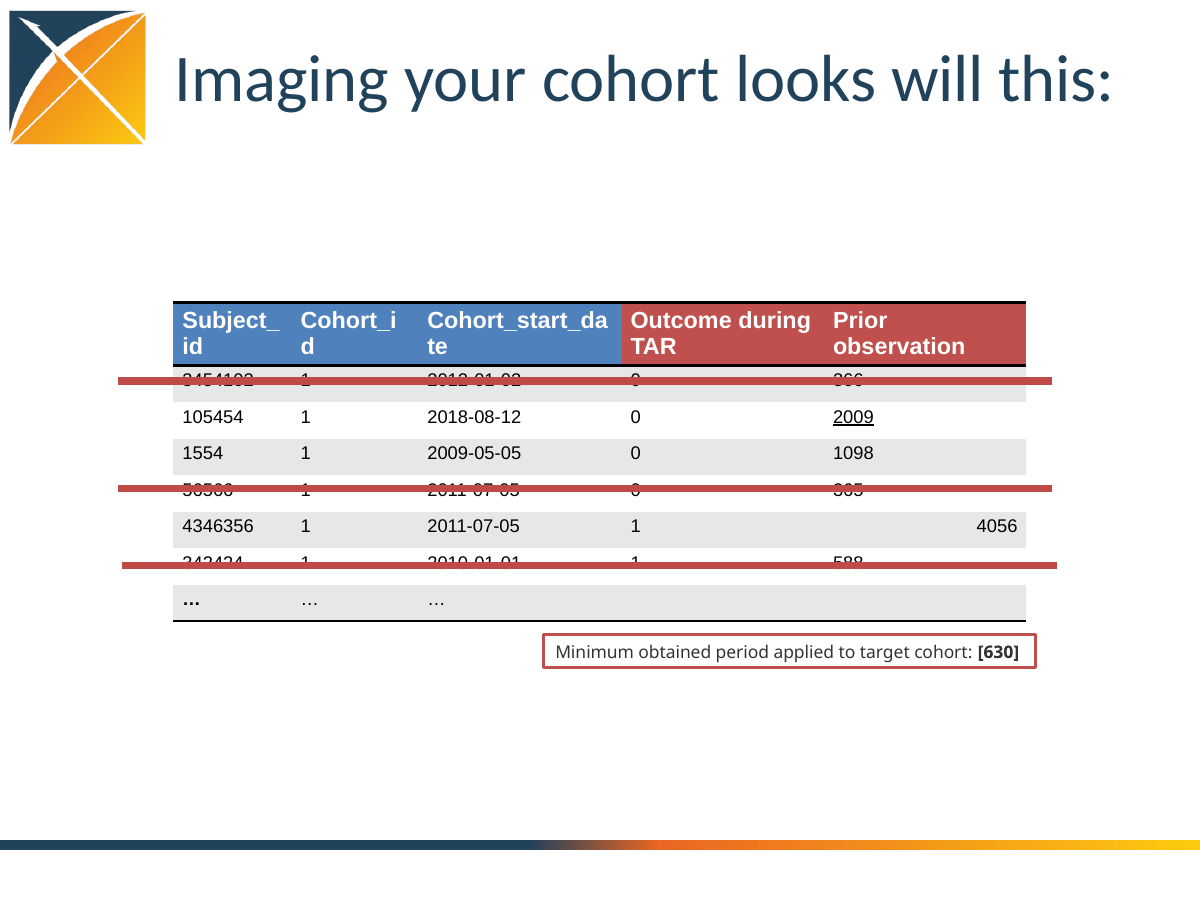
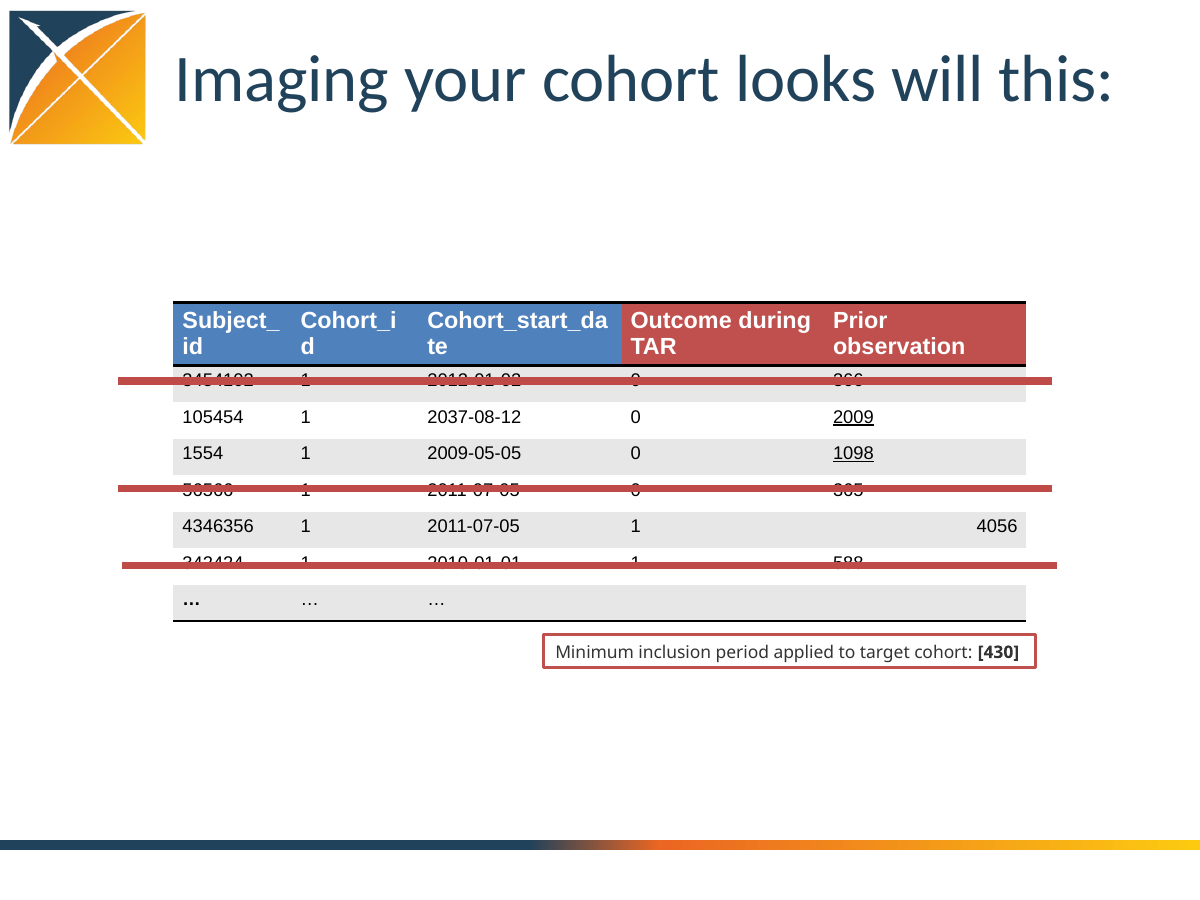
2018-08-12: 2018-08-12 -> 2037-08-12 (474, 417)
1098 underline: none -> present (853, 454)
obtained: obtained -> inclusion (675, 652)
630: 630 -> 430 (998, 652)
